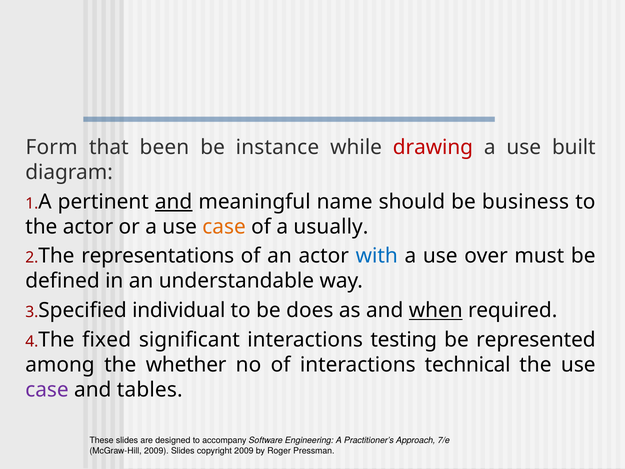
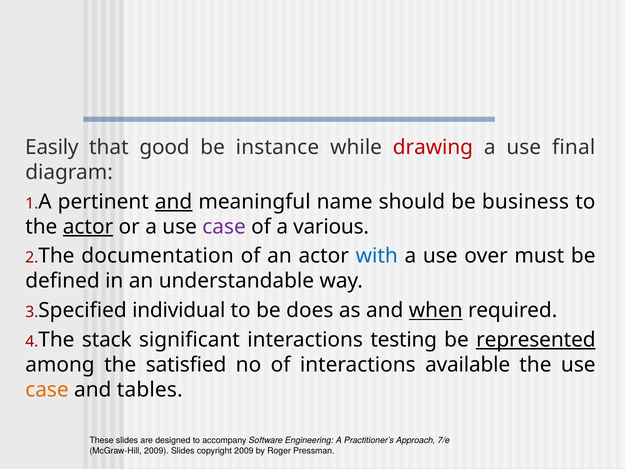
Form: Form -> Easily (52, 147)
been: been -> good (165, 147)
built: built -> final (574, 147)
actor underline: none -> present (88, 227)
case colour: orange -> purple (224, 227)
usually: usually -> various (331, 227)
representations: representations -> documentation (158, 256)
fixed: fixed -> stack (107, 340)
represented underline: none -> present (536, 340)
whether: whether -> satisfied (186, 365)
technical: technical -> available (468, 365)
case colour: purple -> orange (47, 390)
